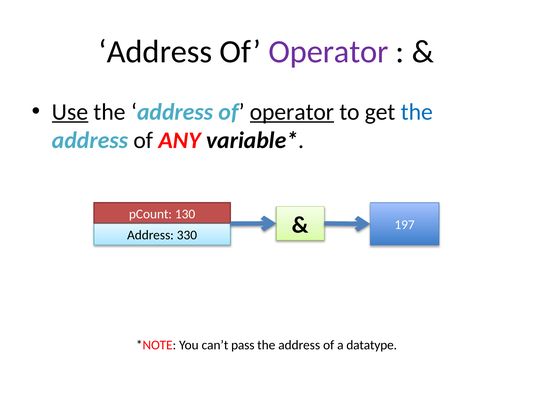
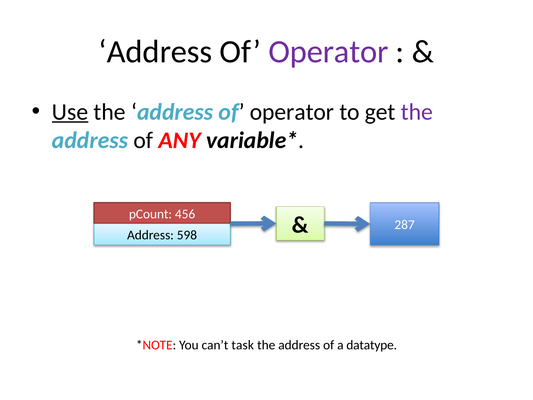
operator underline: present -> none (292, 112)
the colour: blue -> purple (417, 112)
130: 130 -> 456 (185, 214)
330: 330 -> 598 (187, 235)
197: 197 -> 287 (405, 225)
pass: pass -> task (243, 345)
